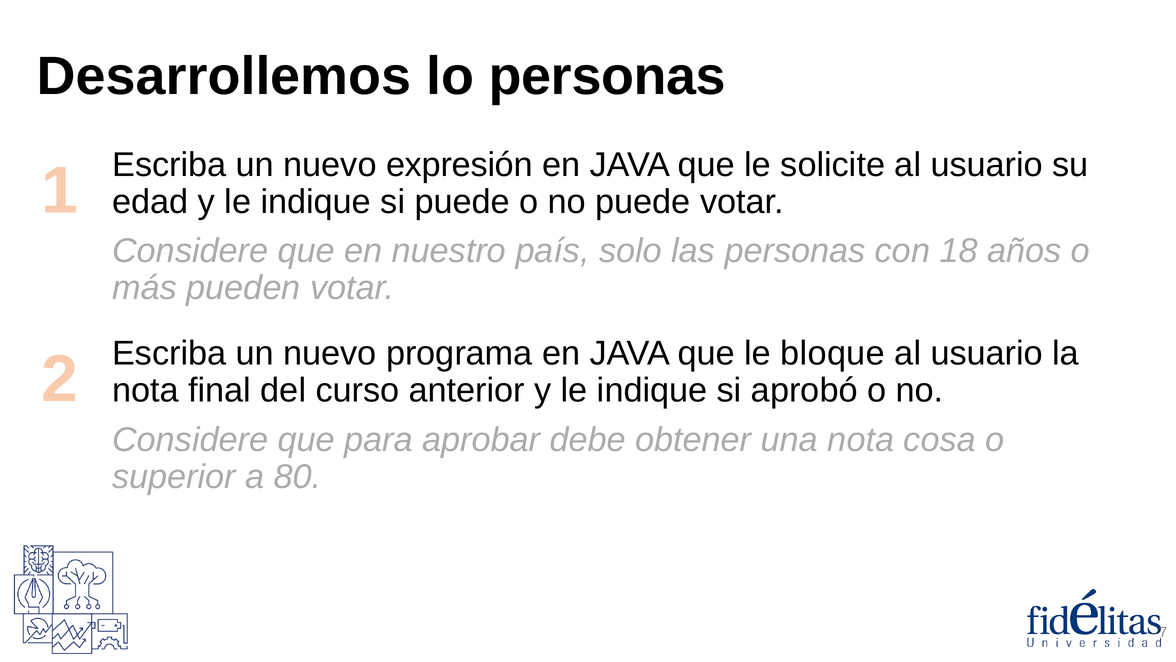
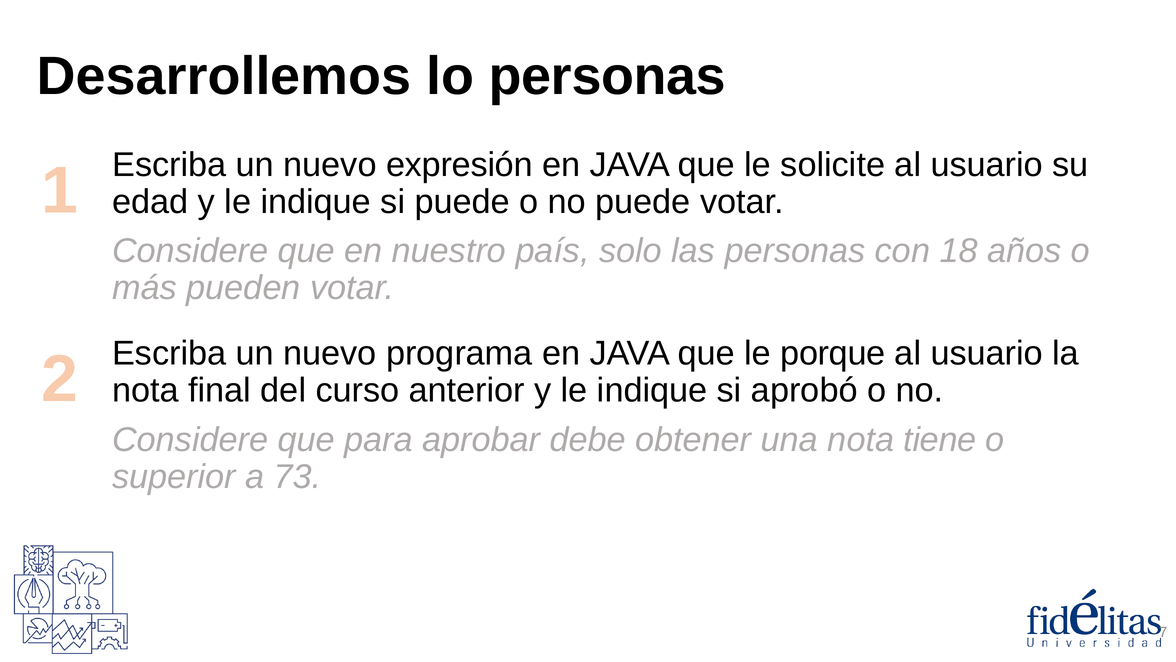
bloque: bloque -> porque (833, 353)
cosa: cosa -> tiene (940, 439)
80: 80 -> 73 (298, 476)
